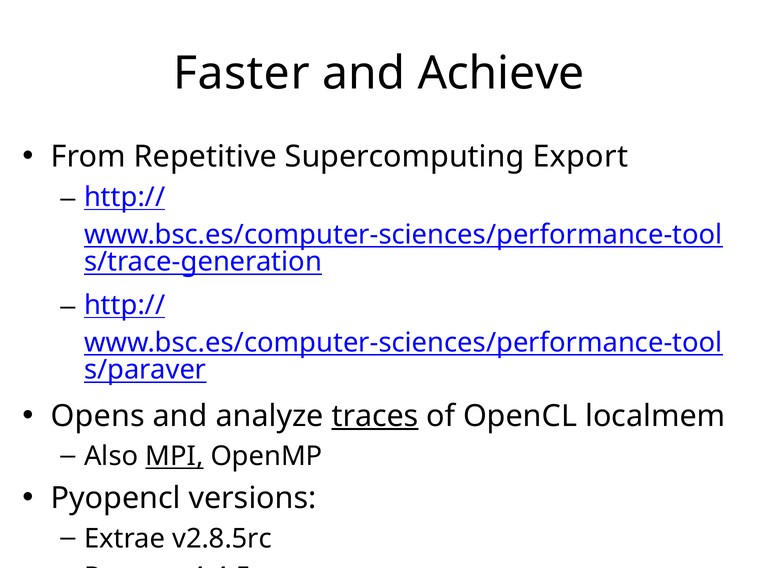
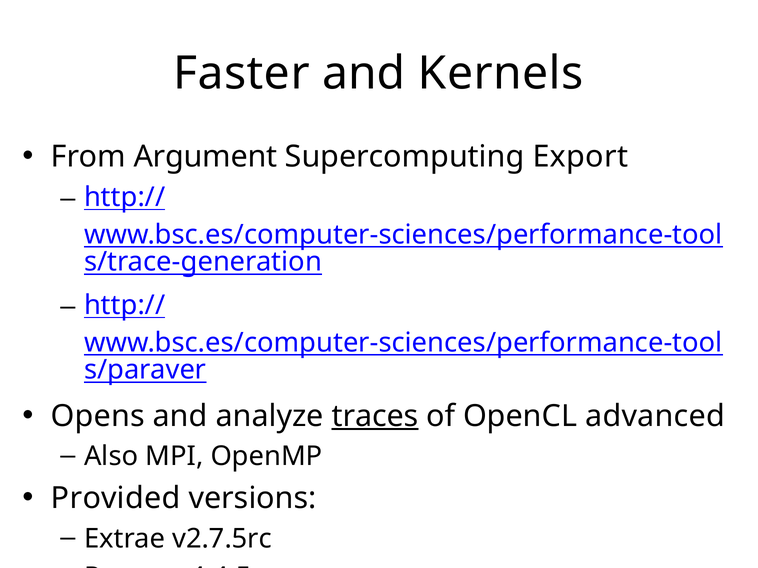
Achieve: Achieve -> Kernels (501, 73)
Repetitive: Repetitive -> Argument (205, 157)
localmem: localmem -> advanced (655, 416)
MPI underline: present -> none (174, 457)
Pyopencl: Pyopencl -> Provided (116, 499)
v2.8.5rc: v2.8.5rc -> v2.7.5rc (222, 539)
